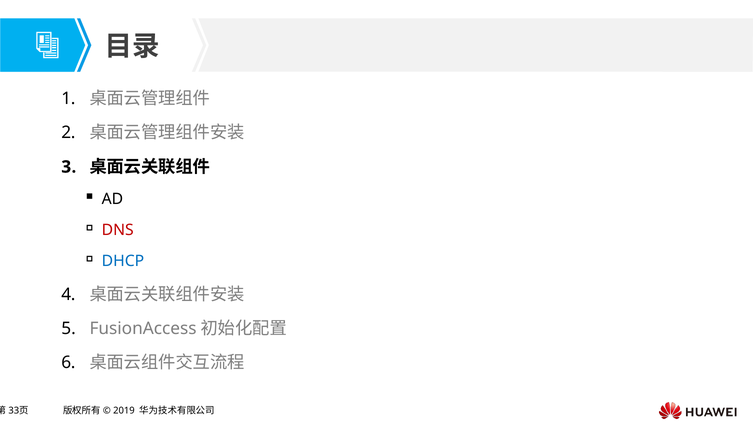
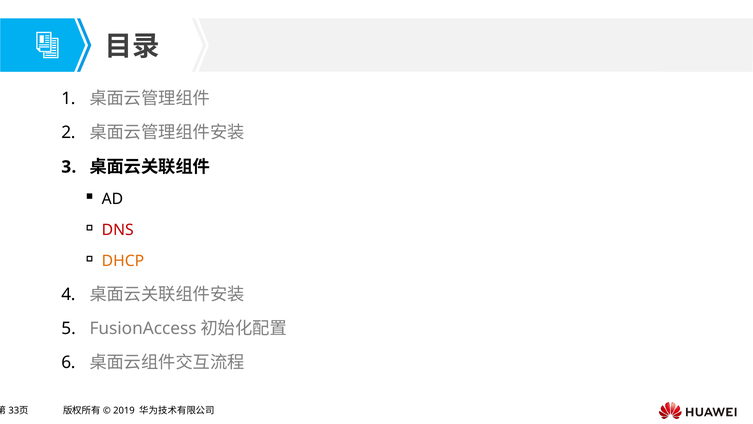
DHCP colour: blue -> orange (123, 261)
